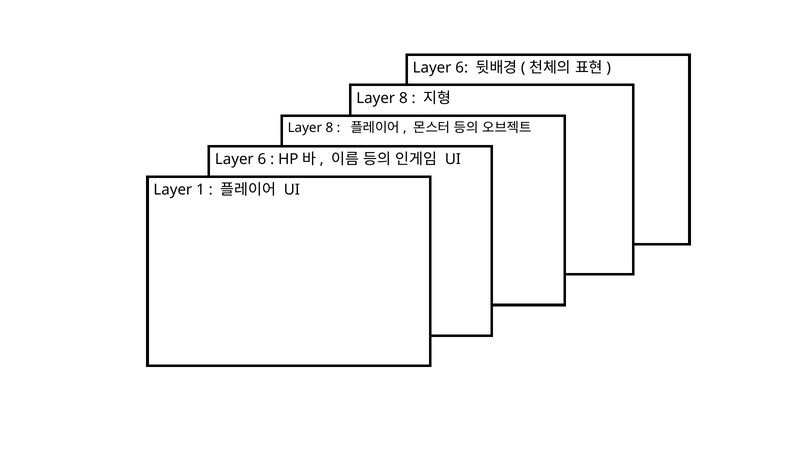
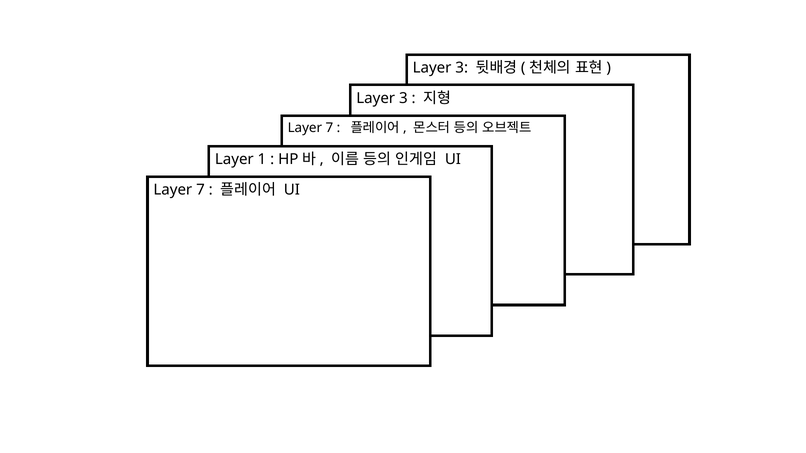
6: 6 -> 3 (462, 68)
8: 8 -> 3 (403, 98)
8: 8 -> 7 (329, 128)
6: 6 -> 1 (262, 160)
1: 1 -> 7 (200, 190)
